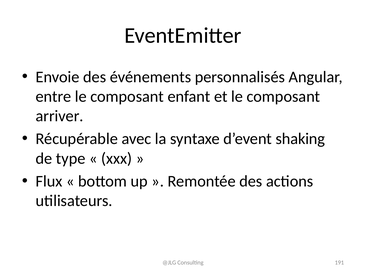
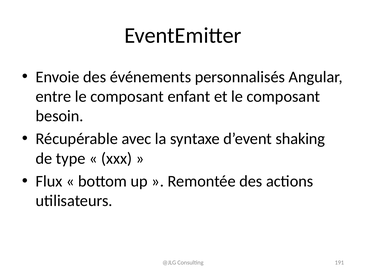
arriver: arriver -> besoin (60, 116)
